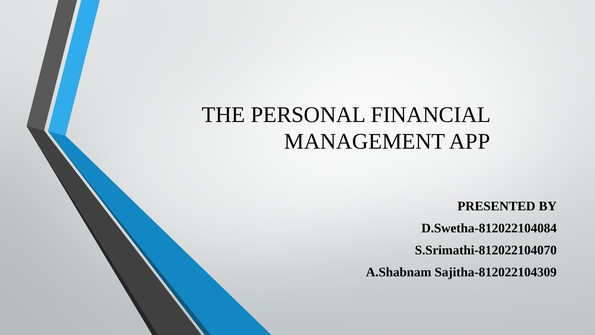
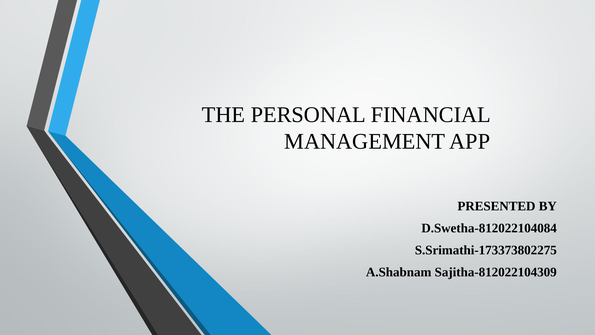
S.Srimathi-812022104070: S.Srimathi-812022104070 -> S.Srimathi-173373802275 (486, 250)
